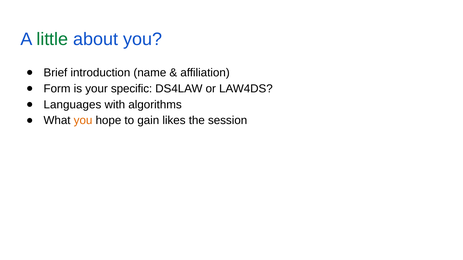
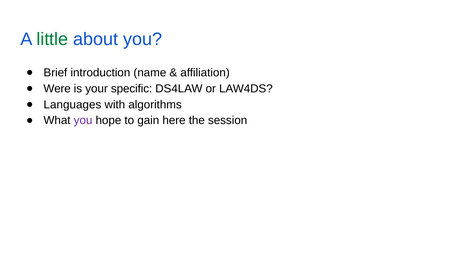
Form: Form -> Were (57, 89)
you colour: orange -> purple (83, 121)
likes: likes -> here (174, 121)
